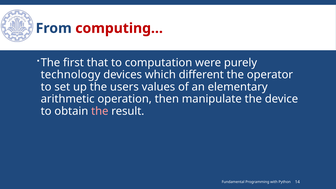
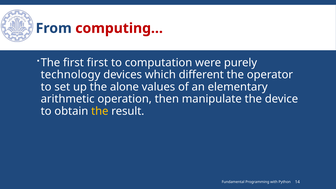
first that: that -> first (97, 63)
users: users -> alone (124, 87)
the colour: pink -> yellow (100, 111)
